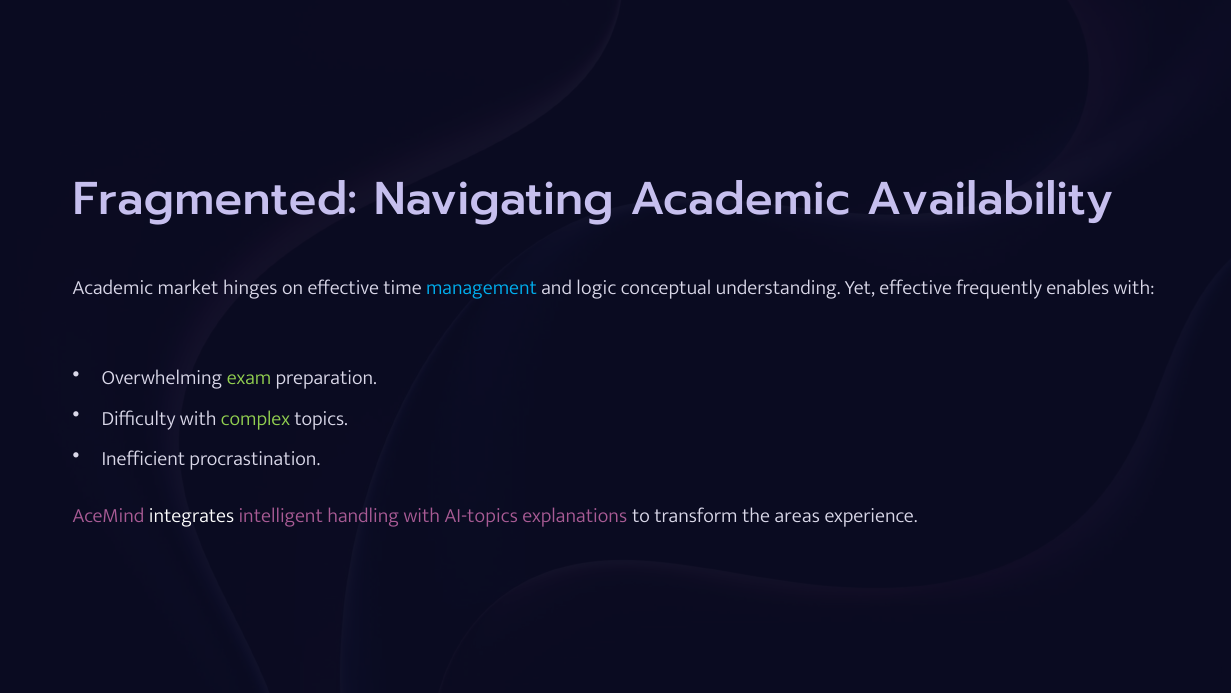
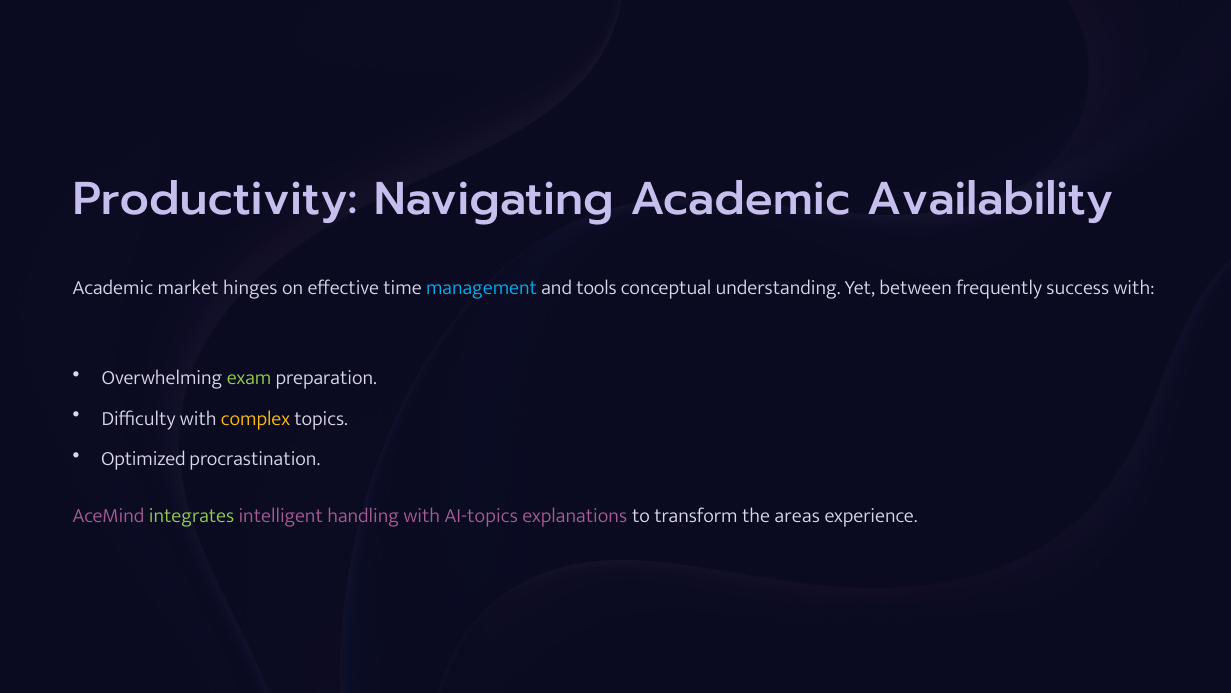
Fragmented: Fragmented -> Productivity (215, 200)
logic: logic -> tools (597, 288)
Yet effective: effective -> between (916, 288)
enables: enables -> success (1078, 288)
complex colour: light green -> yellow (255, 418)
Inefficient: Inefficient -> Optimized (143, 459)
integrates colour: white -> light green (192, 515)
